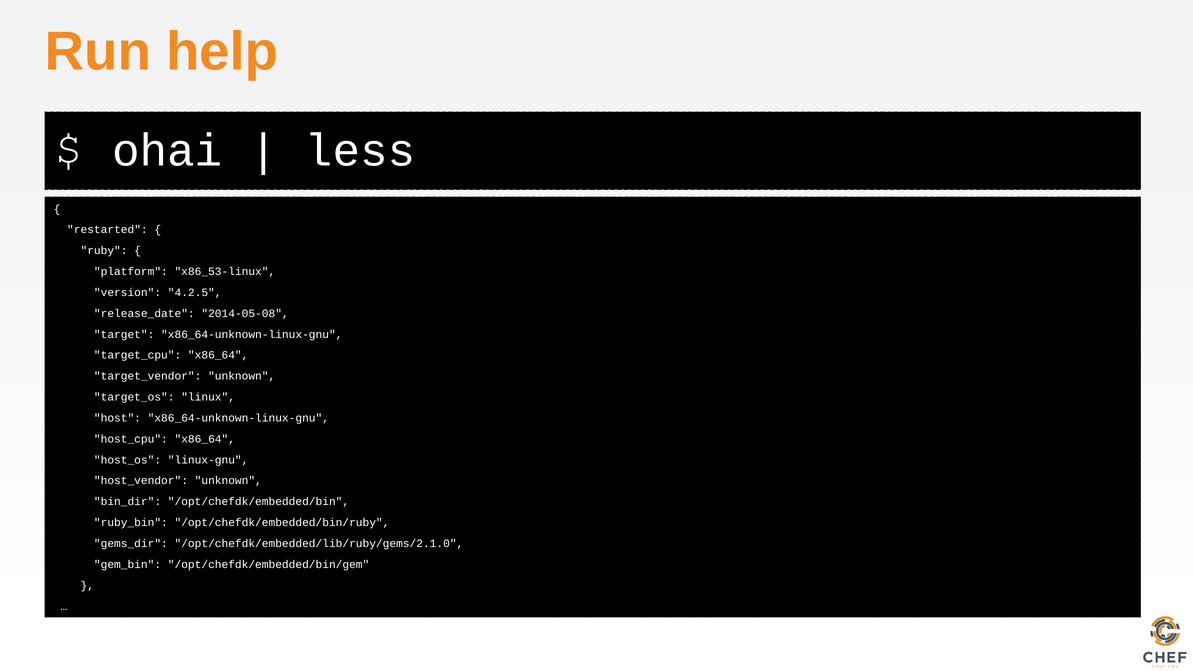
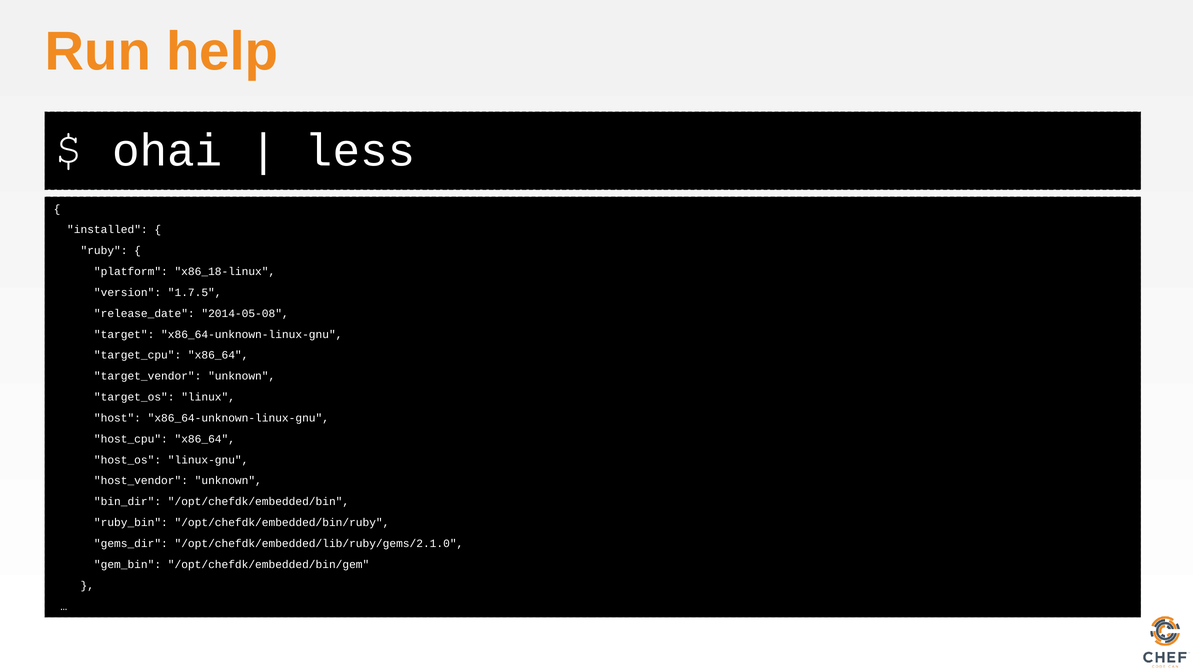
restarted: restarted -> installed (107, 230)
x86_53-linux: x86_53-linux -> x86_18-linux (225, 272)
4.2.5: 4.2.5 -> 1.7.5 (195, 293)
